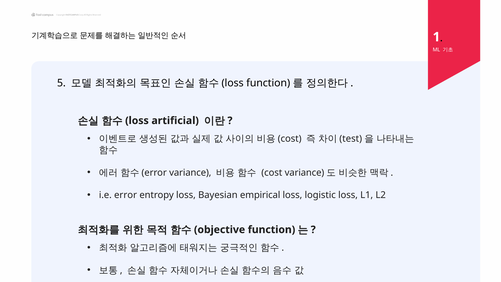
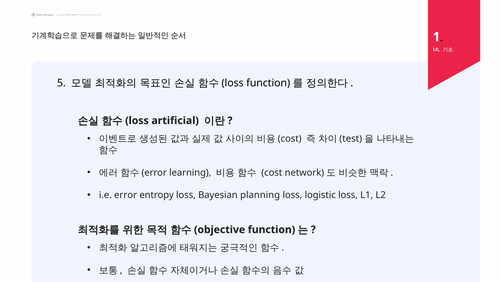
variance: variance -> learning (190, 172)
cost variance: variance -> network (304, 172)
empirical: empirical -> planning (260, 195)
